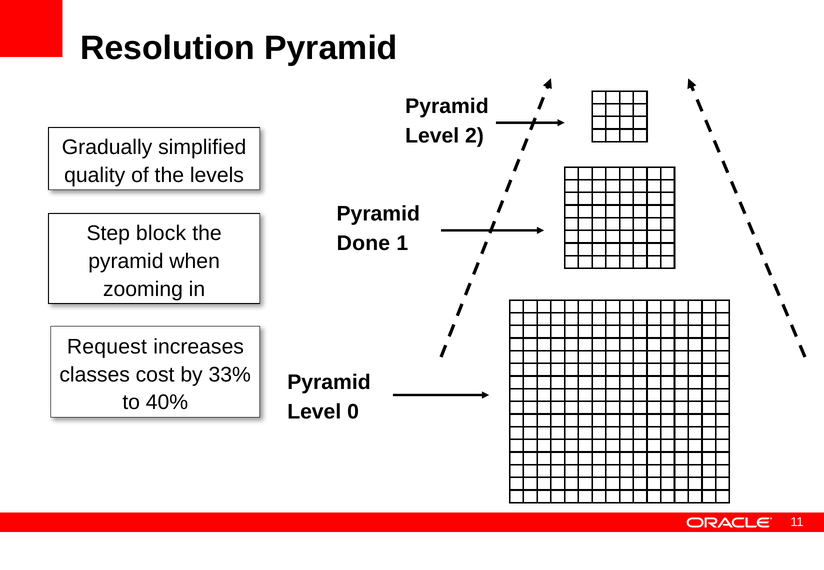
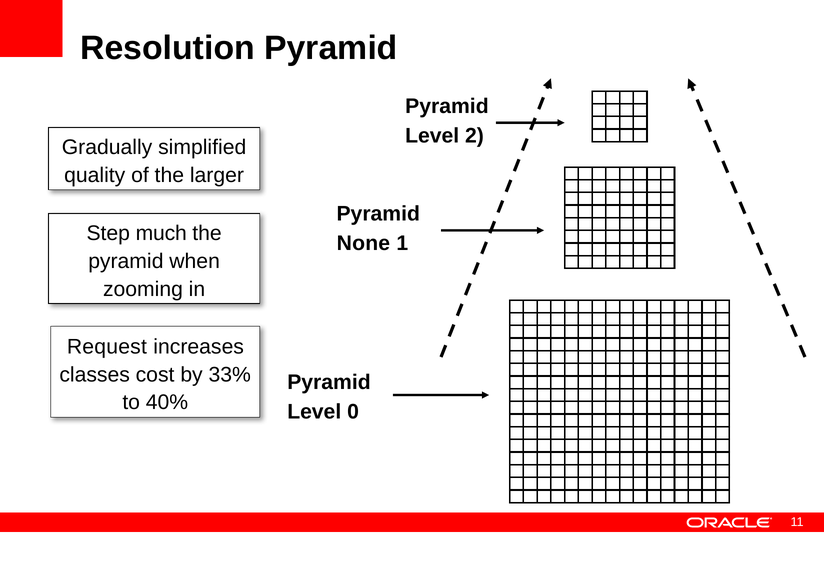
levels: levels -> larger (217, 175)
block: block -> much (161, 234)
Done: Done -> None (363, 244)
